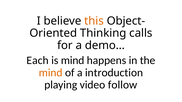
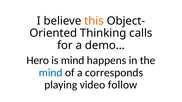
Each: Each -> Hero (38, 61)
mind colour: orange -> blue (51, 73)
introduction: introduction -> corresponds (114, 73)
